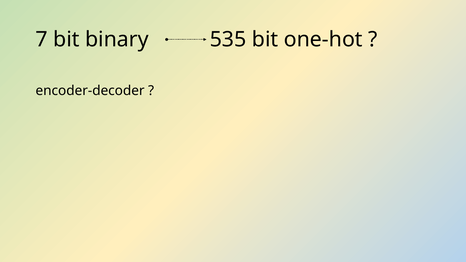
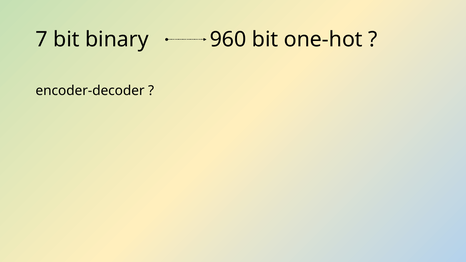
535: 535 -> 960 (228, 39)
